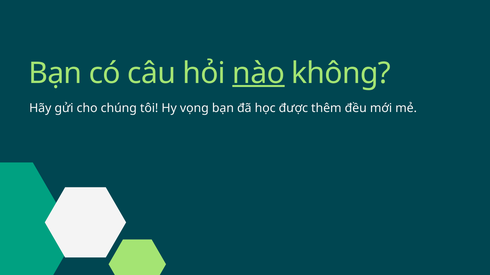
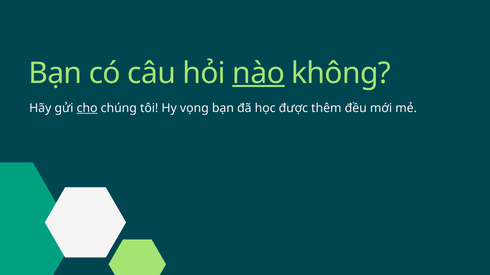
cho underline: none -> present (87, 108)
